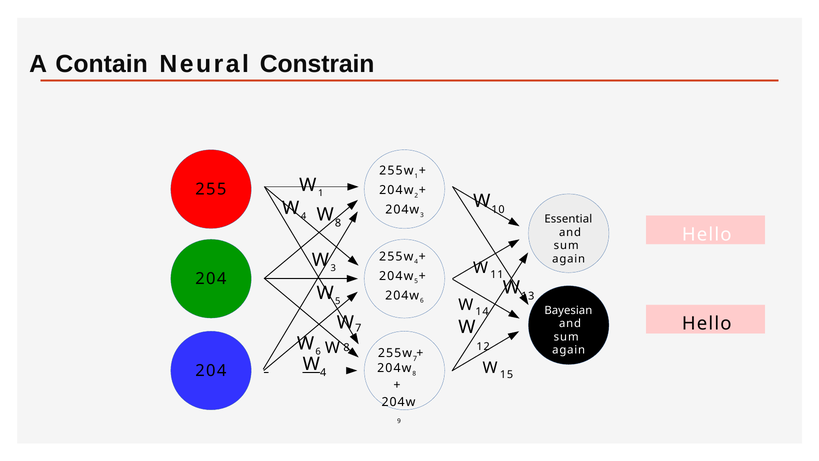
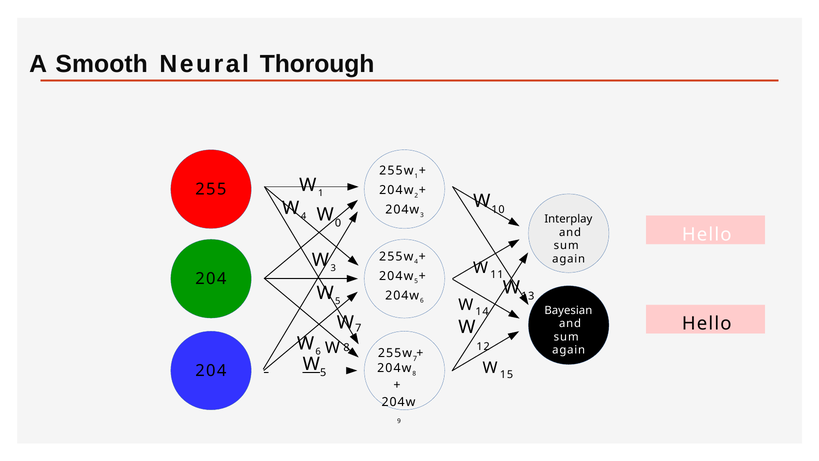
Contain: Contain -> Smooth (102, 64)
Constrain: Constrain -> Thorough (317, 64)
W 8: 8 -> 0 (338, 223)
Essential: Essential -> Interplay (568, 219)
4: 4 -> 5 (323, 373)
